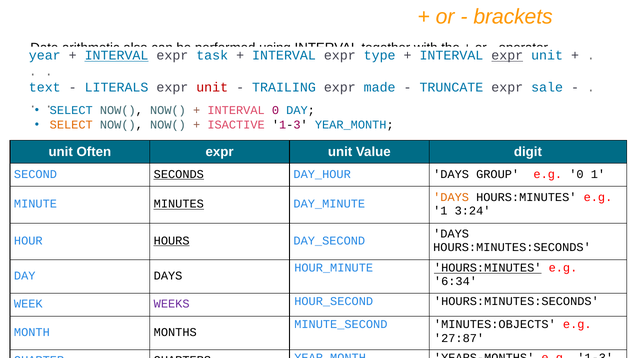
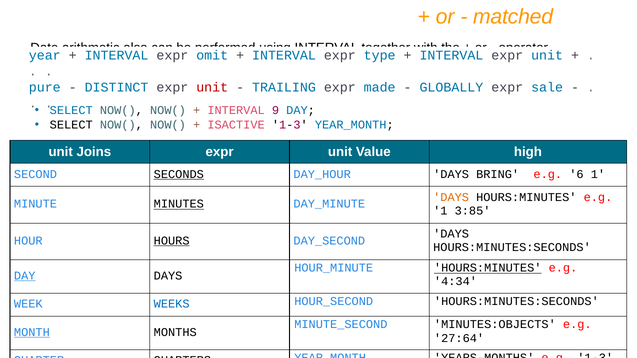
brackets: brackets -> matched (513, 17)
INTERVAL underline: present -> none (117, 56)
task: task -> omit (212, 56)
expr underline: present -> none (507, 56)
text: text -> pure (45, 87)
LITERALS: LITERALS -> DISTINCT (117, 87)
TRUNCATE: TRUNCATE -> GLOBALLY (451, 87)
INTERVAL 0: 0 -> 9 (275, 111)
SELECT colour: orange -> black (71, 125)
Often: Often -> Joins (94, 152)
digit: digit -> high (528, 152)
GROUP: GROUP -> BRING (498, 174)
e.g 0: 0 -> 6 (576, 174)
3:24: 3:24 -> 3:85 (473, 211)
DAY underline: none -> present (25, 276)
6:34: 6:34 -> 4:34 (455, 282)
WEEKS colour: purple -> blue (172, 304)
MONTH underline: none -> present (32, 332)
27:87: 27:87 -> 27:64 (459, 338)
